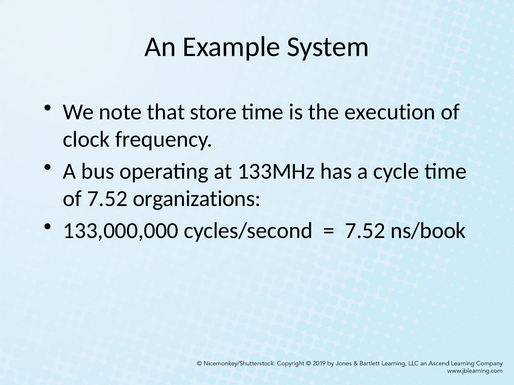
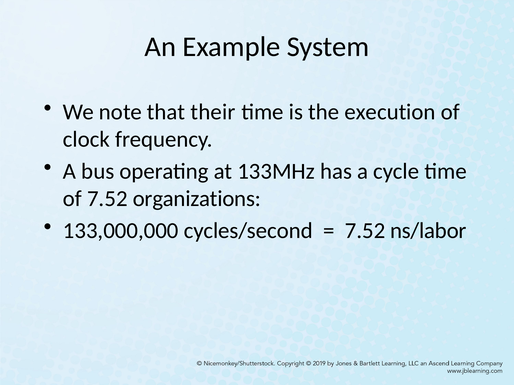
store: store -> their (213, 112)
ns/book: ns/book -> ns/labor (428, 231)
